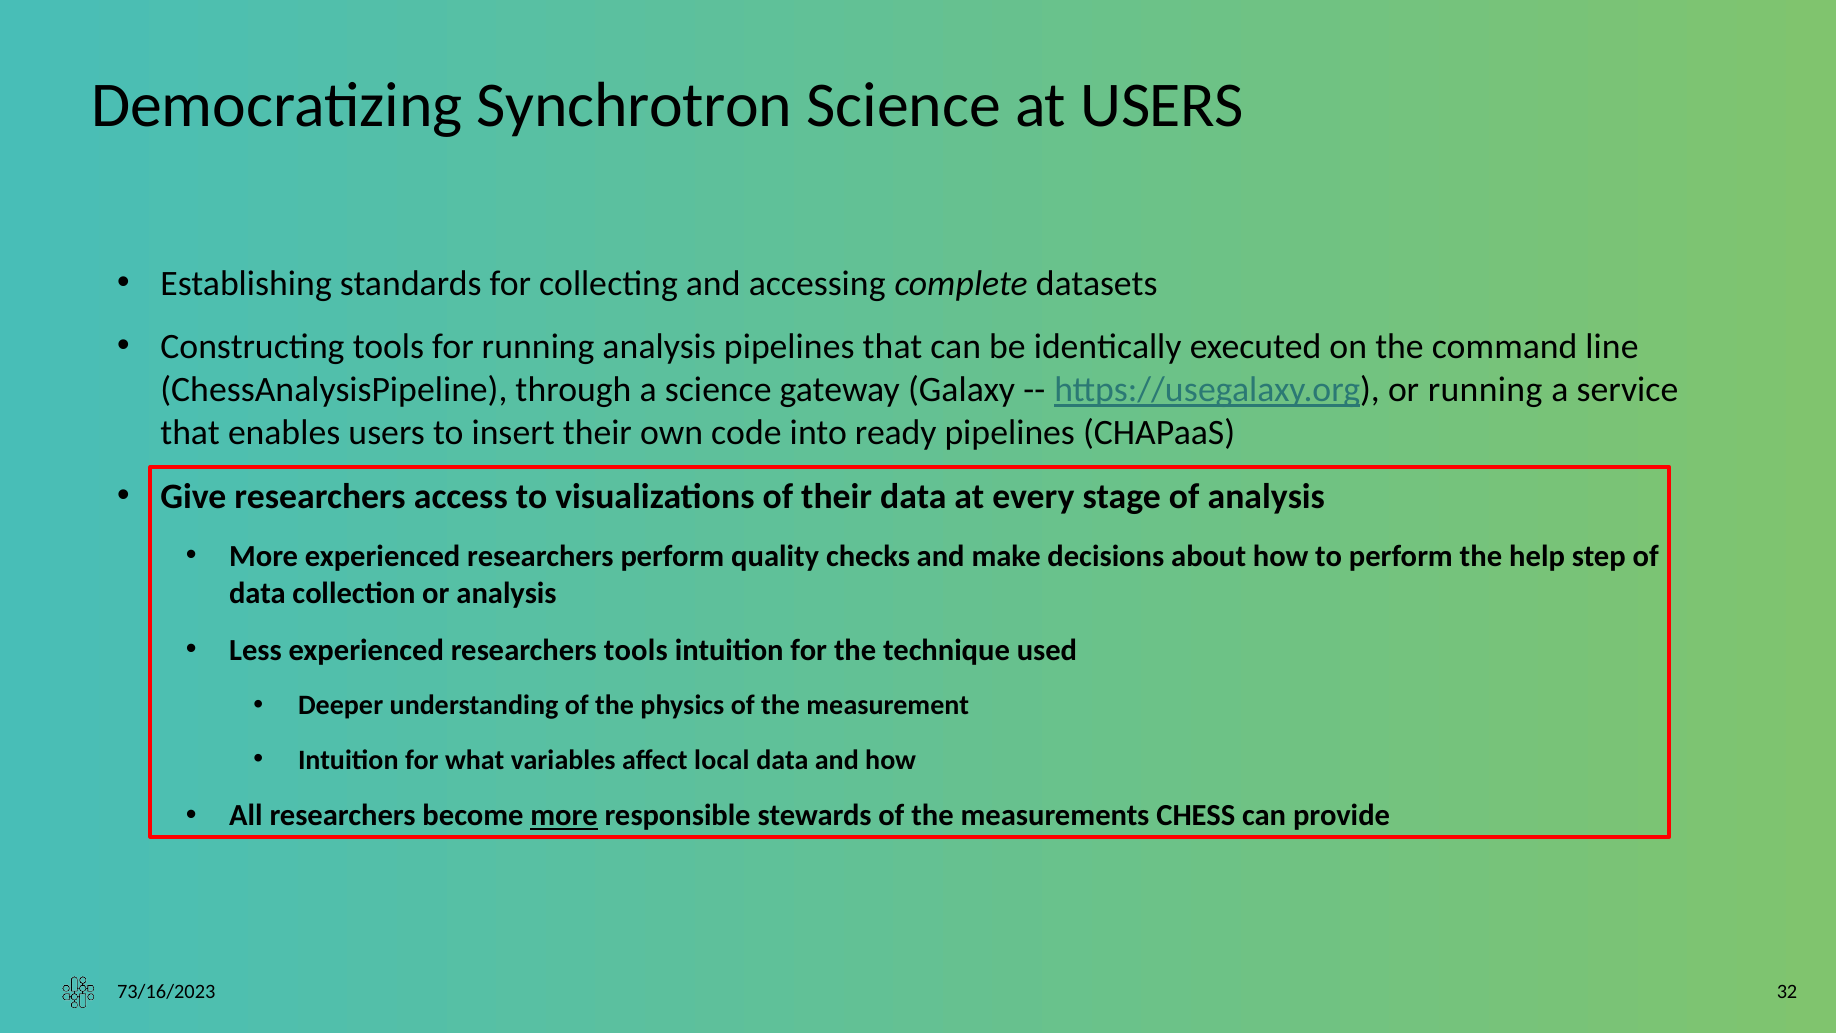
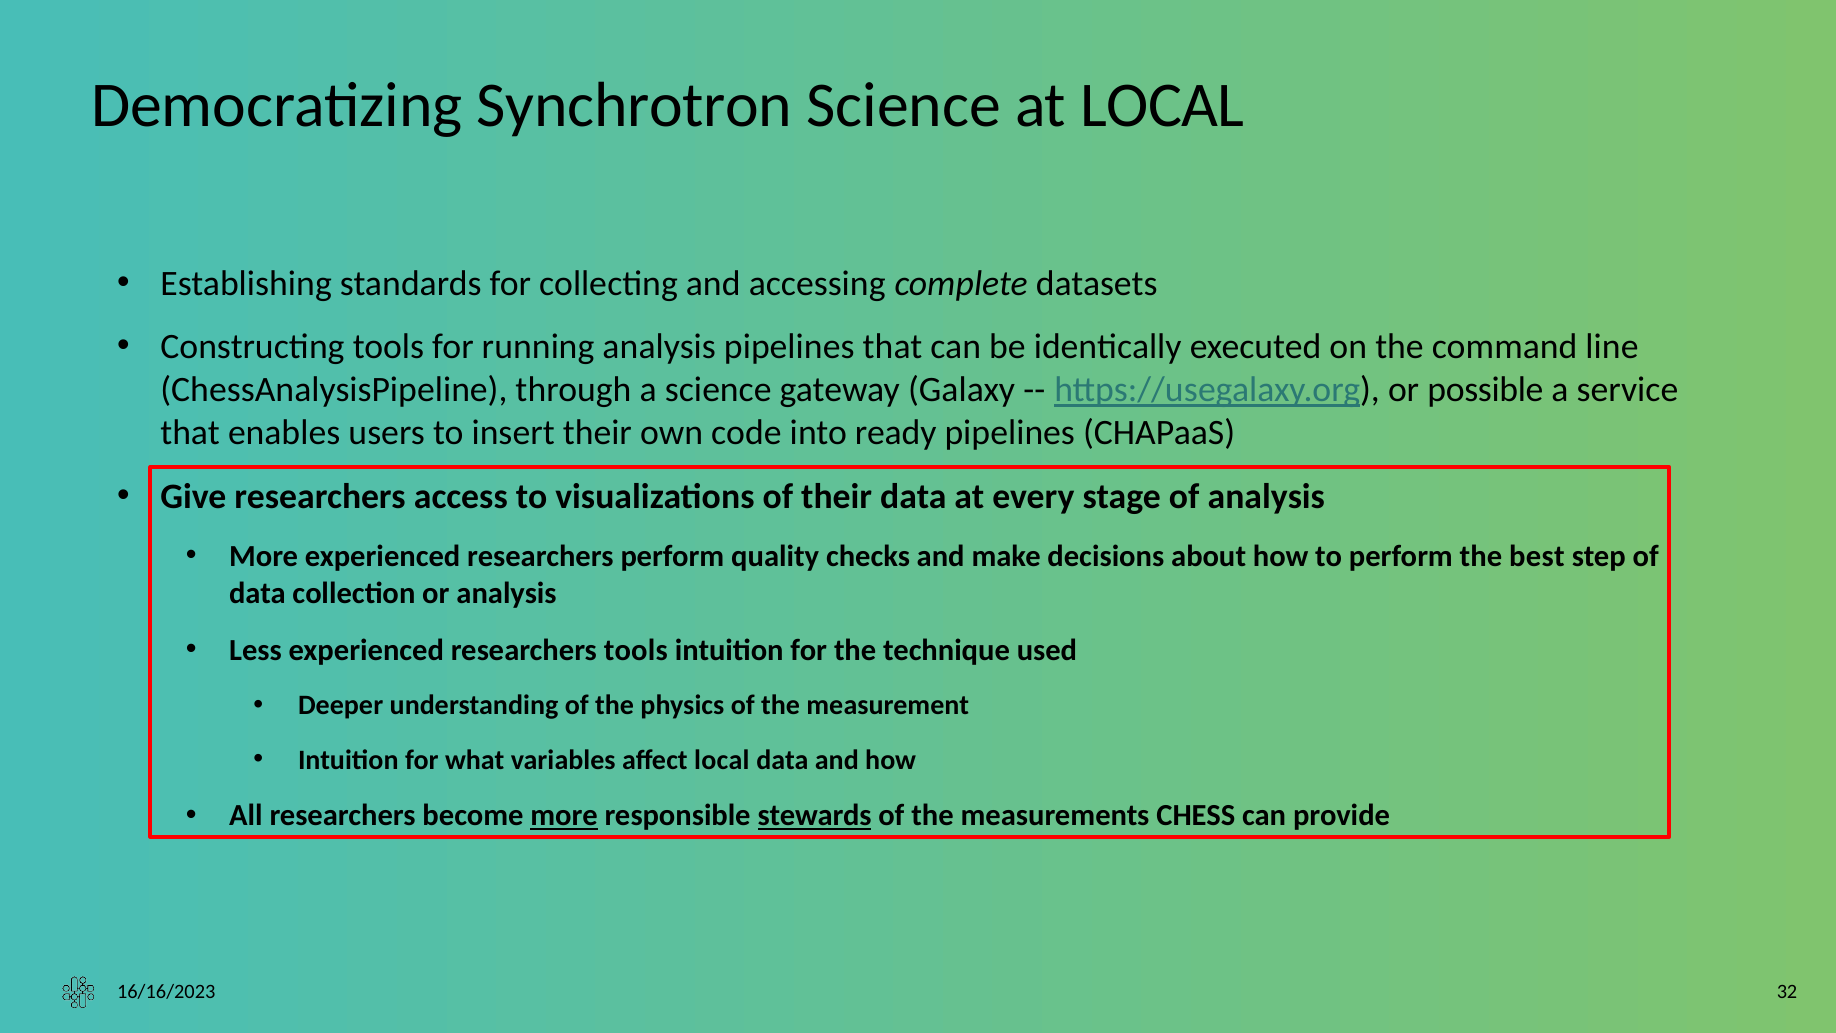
at USERS: USERS -> LOCAL (1162, 105)
or running: running -> possible (1485, 390)
help: help -> best (1537, 556)
stewards underline: none -> present (815, 815)
73/16/2023: 73/16/2023 -> 16/16/2023 (166, 991)
